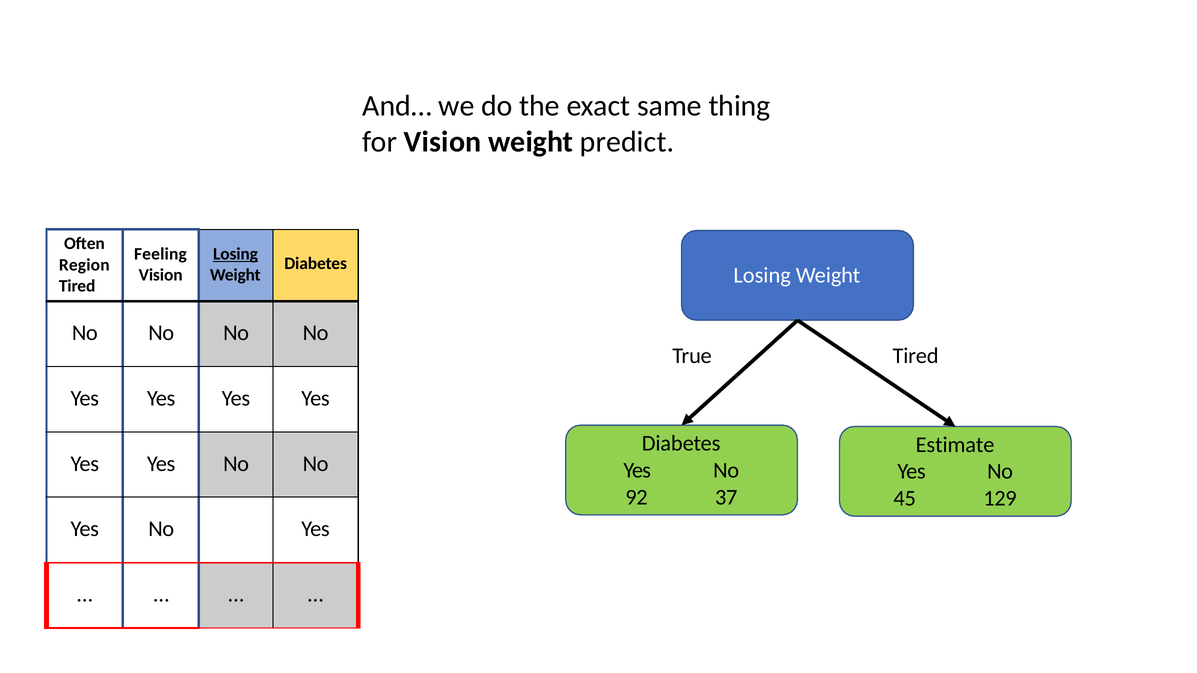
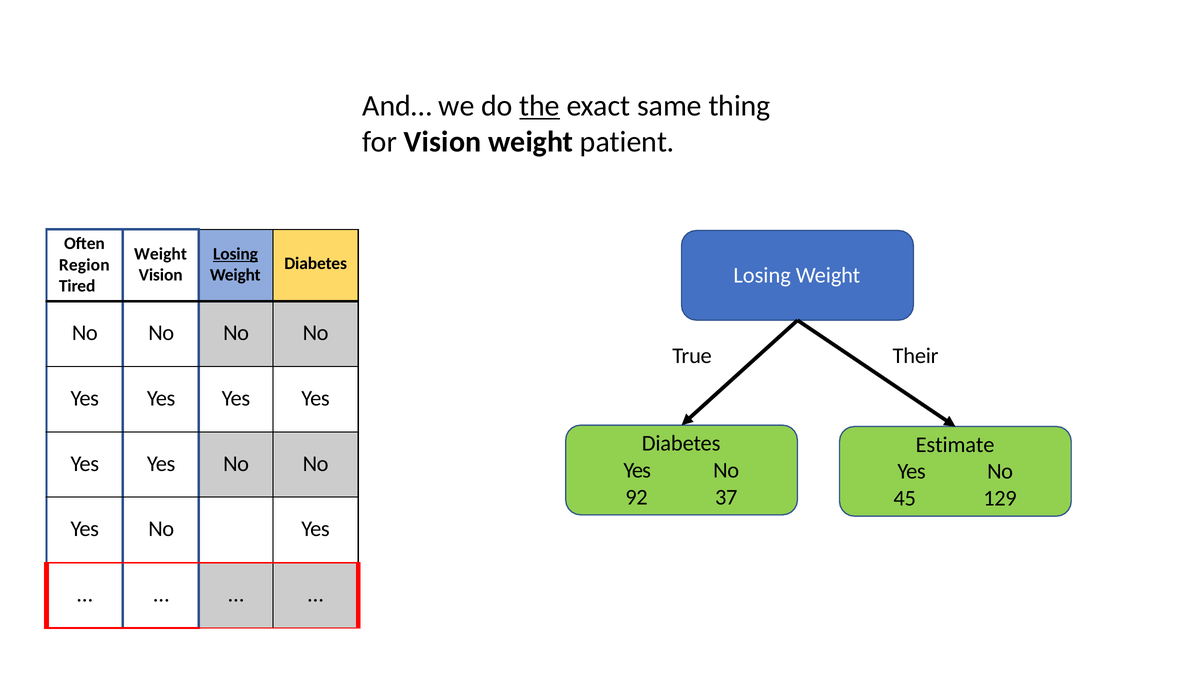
the underline: none -> present (540, 106)
predict: predict -> patient (627, 142)
Feeling: Feeling -> Weight (161, 254)
True Tired: Tired -> Their (916, 356)
